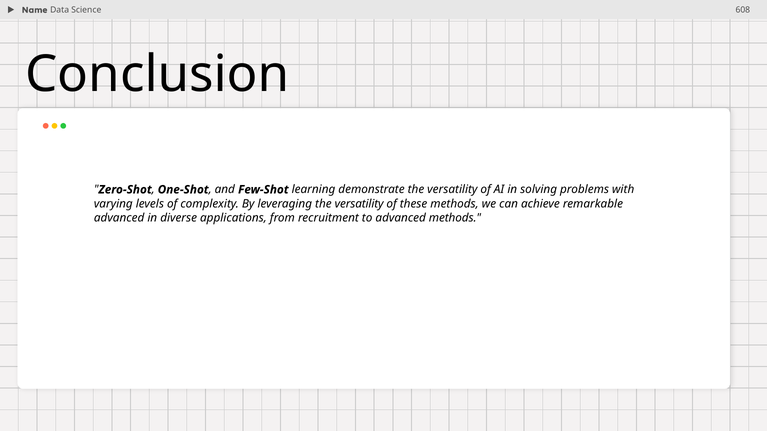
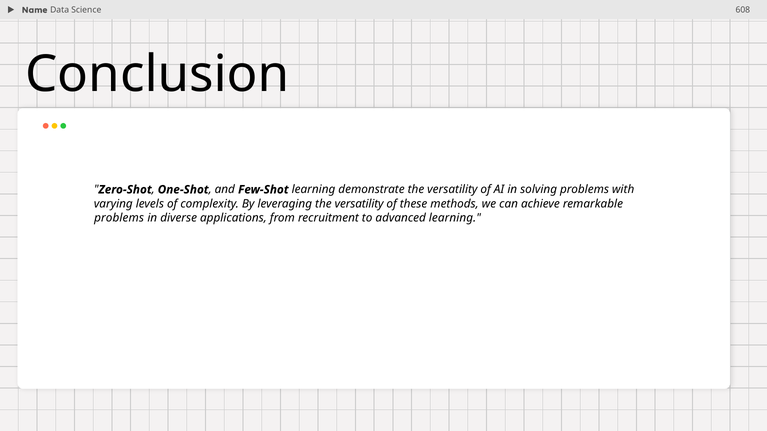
advanced: advanced -> problems (119, 218)
advanced methods: methods -> learning (455, 218)
